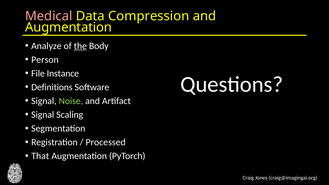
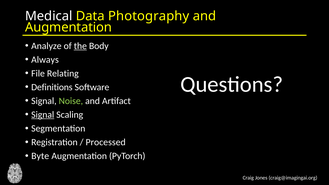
Medical colour: pink -> white (49, 16)
Compression: Compression -> Photography (149, 16)
Person: Person -> Always (45, 60)
Instance: Instance -> Relating (63, 73)
Signal underline: none -> present (43, 115)
That: That -> Byte (40, 156)
